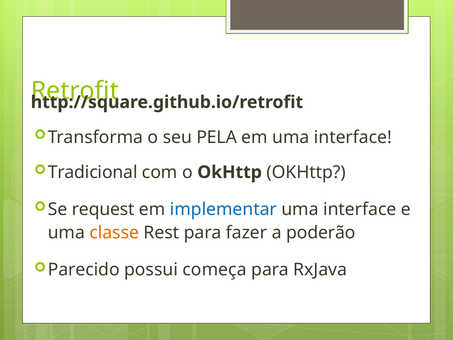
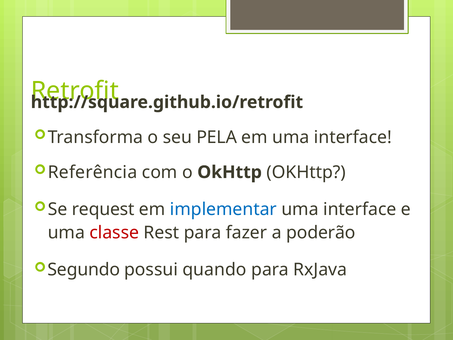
Tradicional: Tradicional -> Referência (93, 172)
classe colour: orange -> red (114, 232)
Parecido: Parecido -> Segundo (84, 270)
começa: começa -> quando (215, 270)
